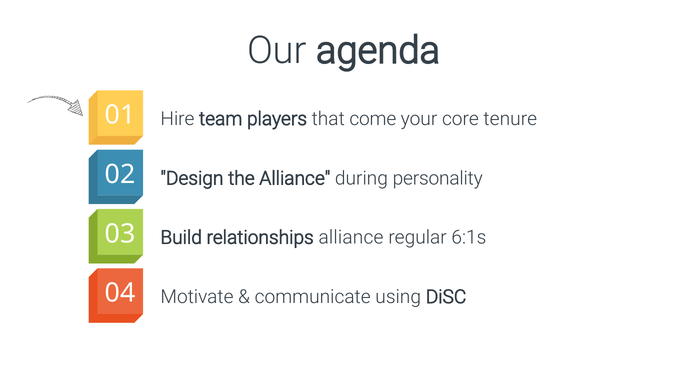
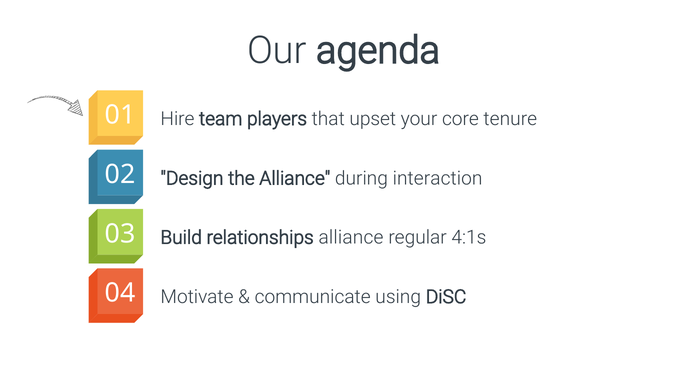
come: come -> upset (373, 119)
personality: personality -> interaction (438, 178)
6:1s: 6:1s -> 4:1s (469, 237)
